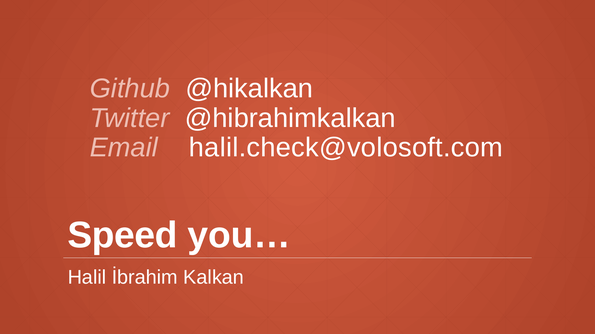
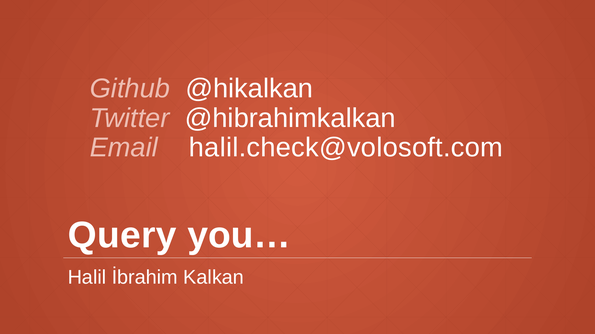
Speed: Speed -> Query (122, 236)
